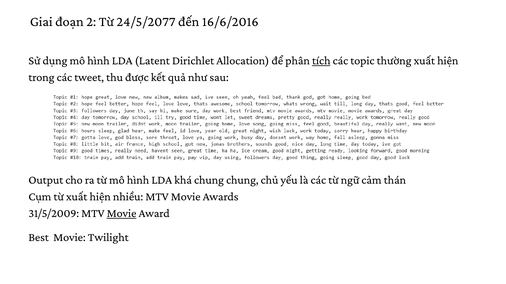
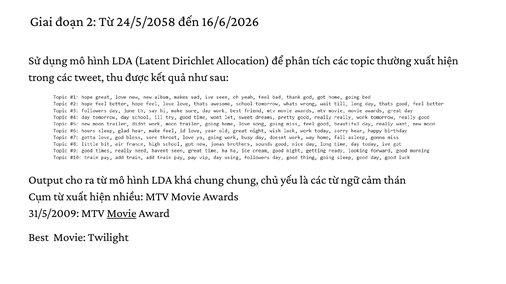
24/5/2077: 24/5/2077 -> 24/5/2058 (146, 22)
16/6/2016: 16/6/2016 -> 16/6/2026 (230, 22)
tích underline: present -> none (321, 61)
